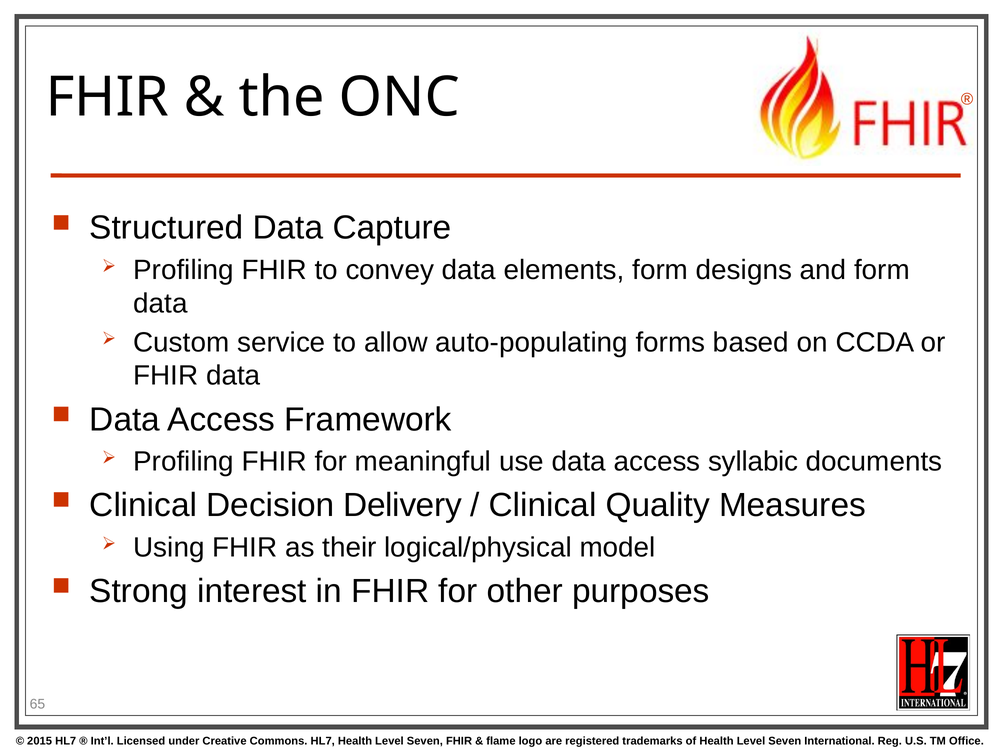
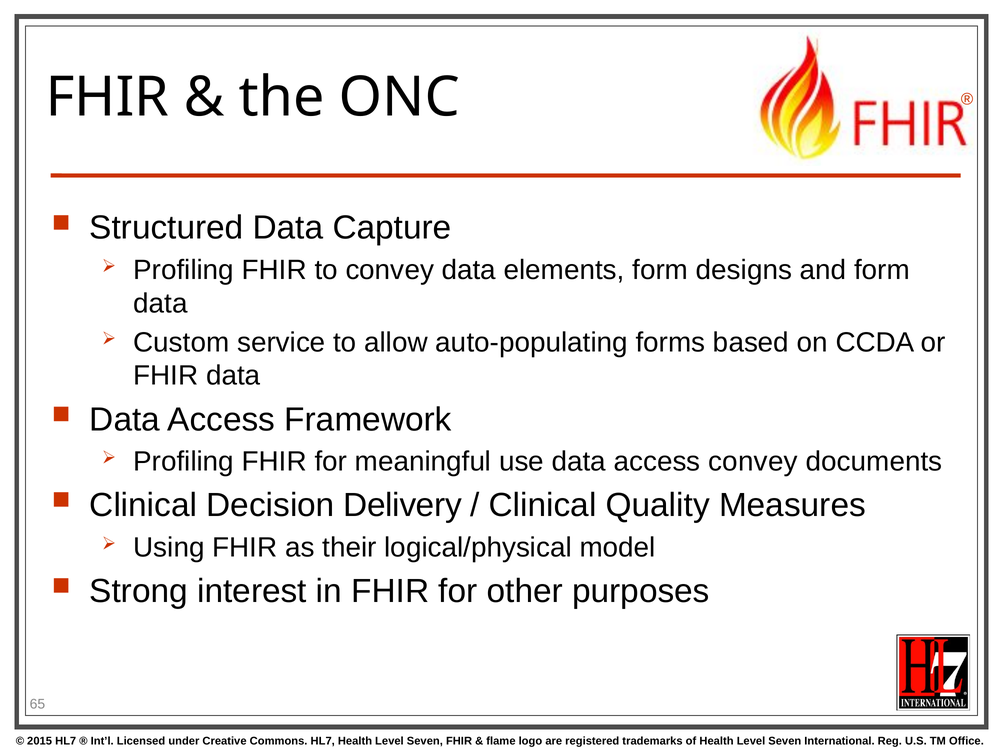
access syllabic: syllabic -> convey (753, 462)
